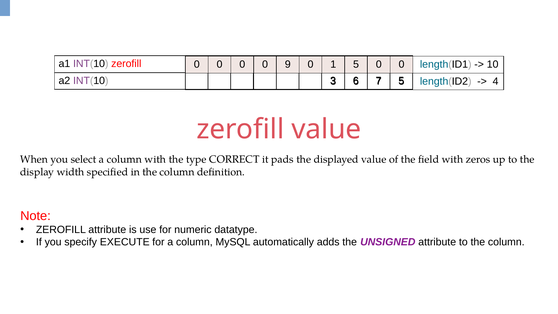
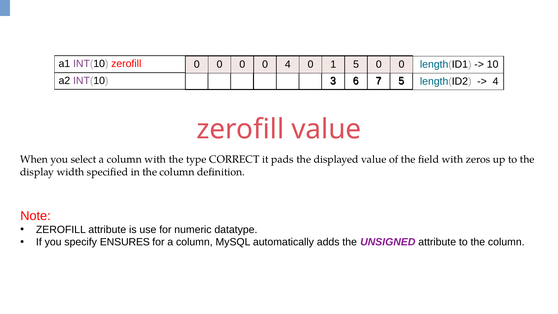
0 9: 9 -> 4 (288, 64)
EXECUTE: EXECUTE -> ENSURES (125, 242)
